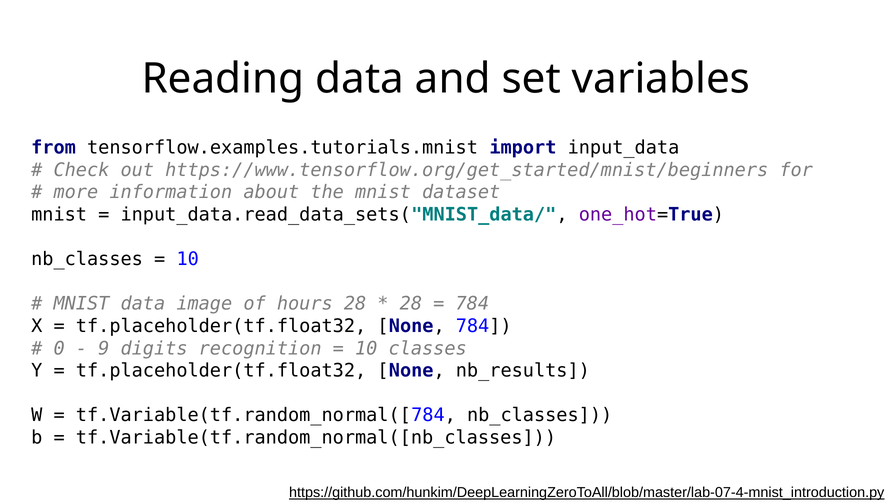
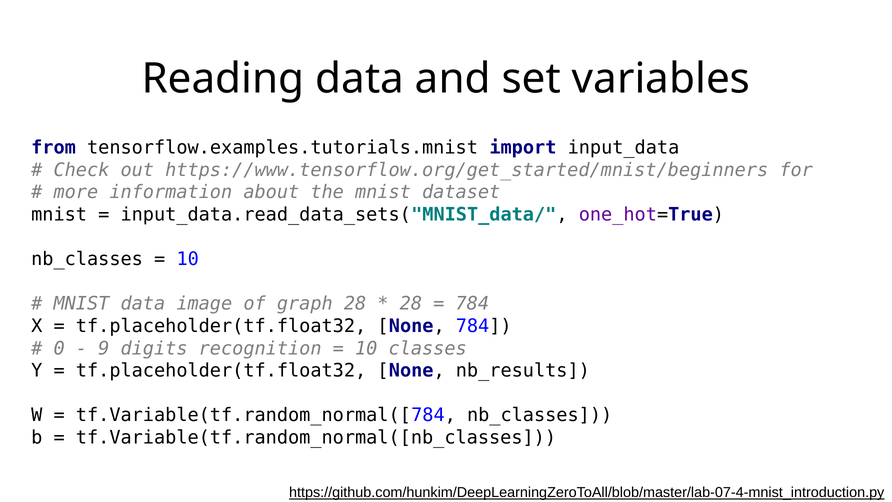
hours: hours -> graph (305, 304)
